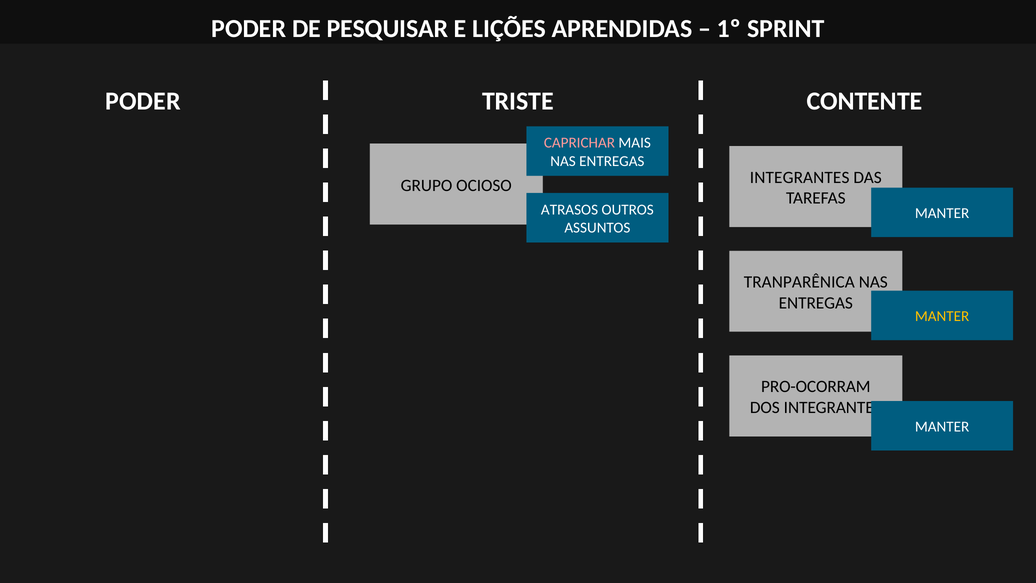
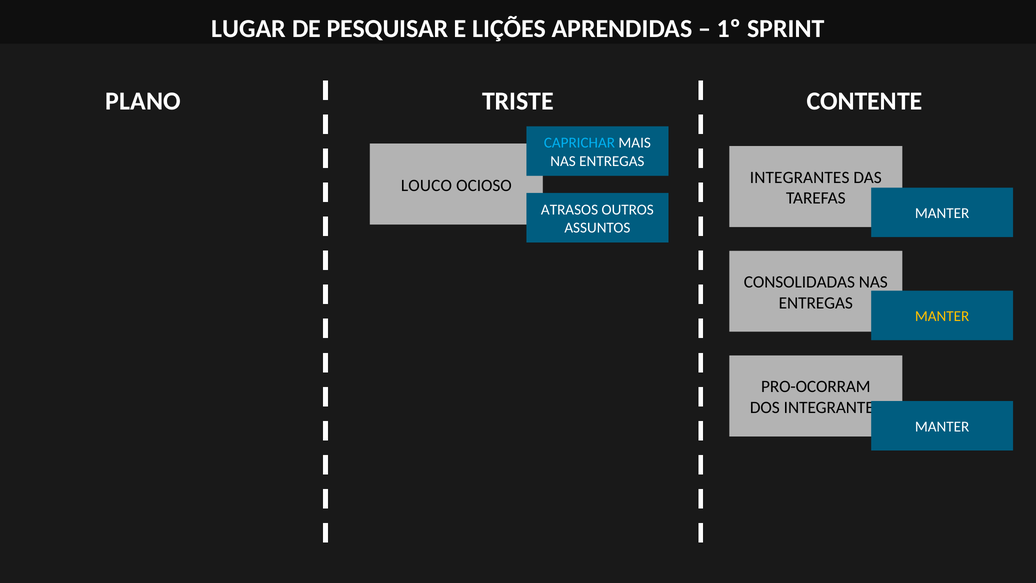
PODER: PODER -> LUGAR (249, 29)
PODER: PODER -> PLANO (143, 101)
CAPRICHAR colour: pink -> light blue (579, 143)
GRUPO: GRUPO -> LOUCO (426, 185)
TRANPARÊNICA: TRANPARÊNICA -> CONSOLIDADAS (799, 282)
